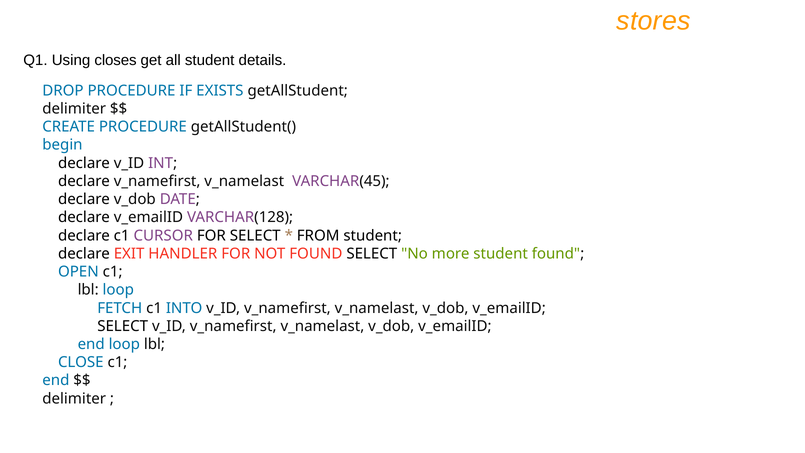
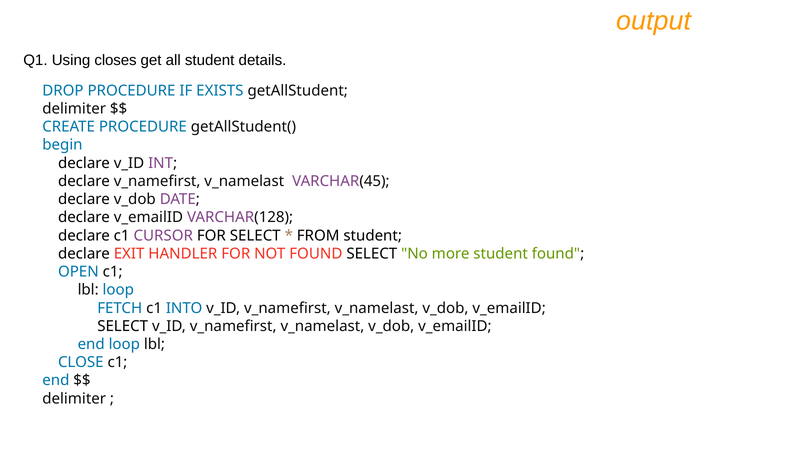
stores: stores -> output (654, 21)
